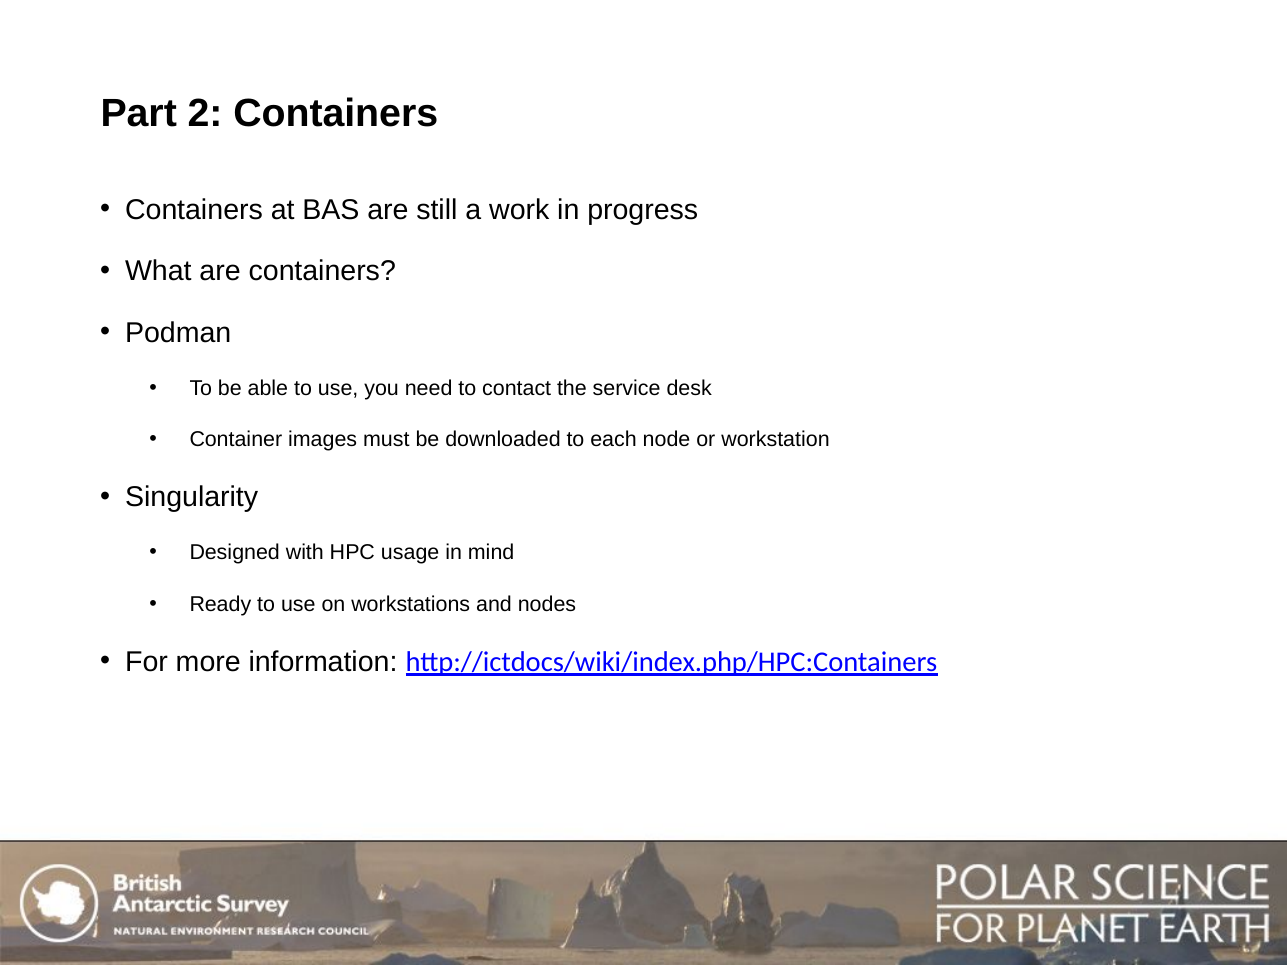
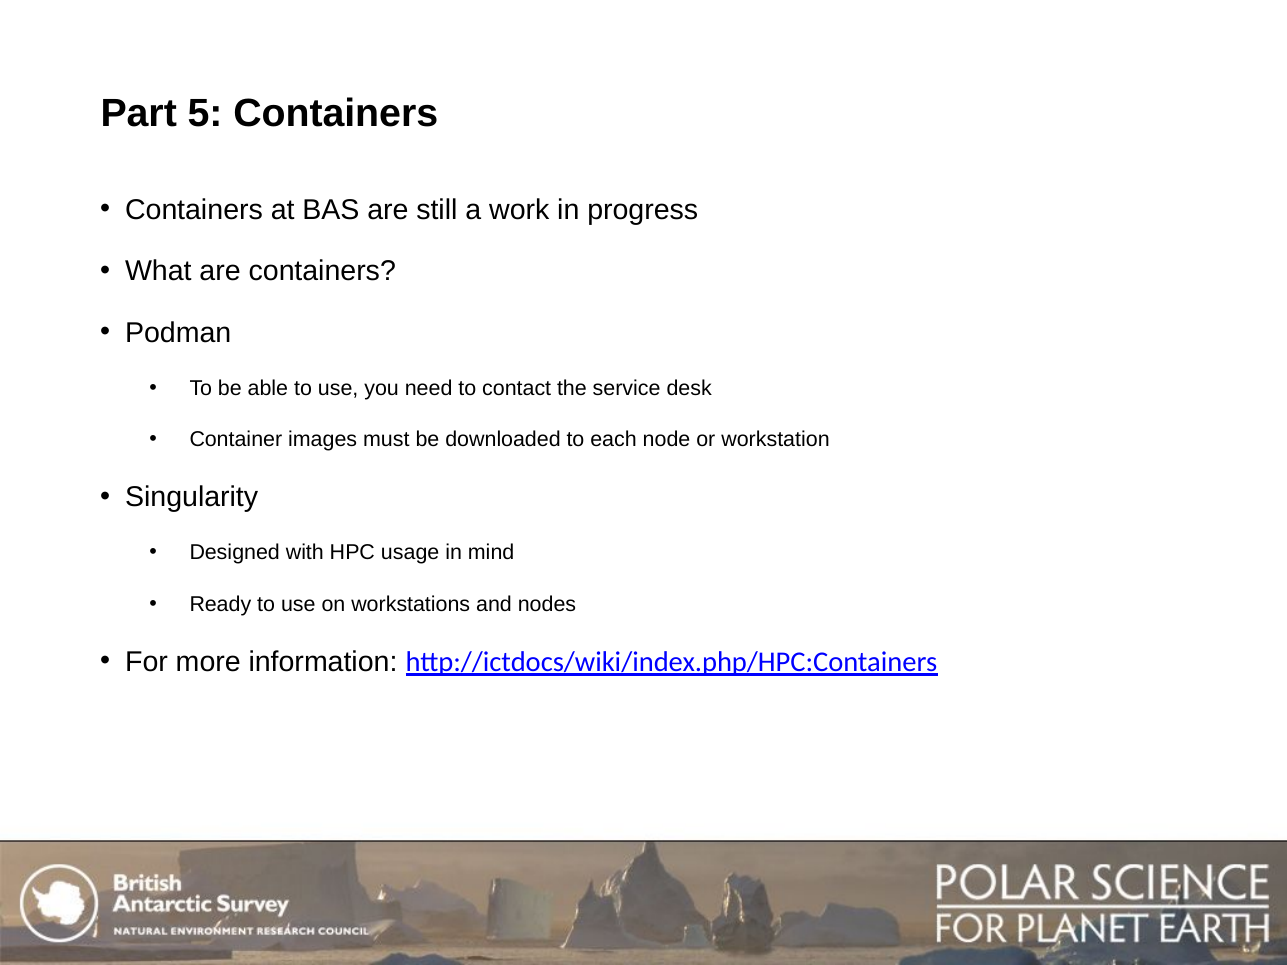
2: 2 -> 5 (205, 113)
